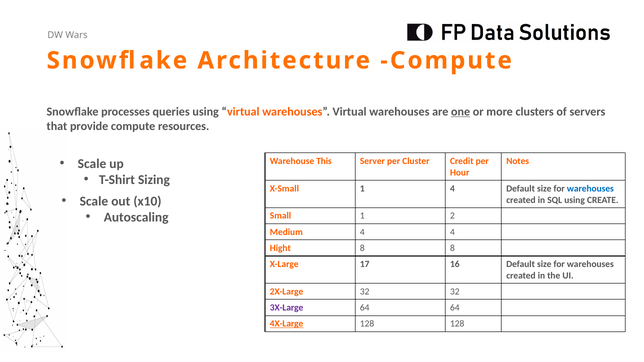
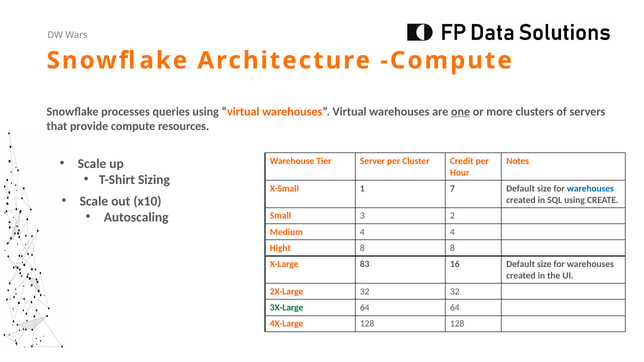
This: This -> Tier (324, 161)
1 4: 4 -> 7 (452, 189)
Small 1: 1 -> 3 (362, 216)
17: 17 -> 83 (365, 264)
3X-Large colour: purple -> green (287, 308)
4X-Large underline: present -> none (287, 324)
